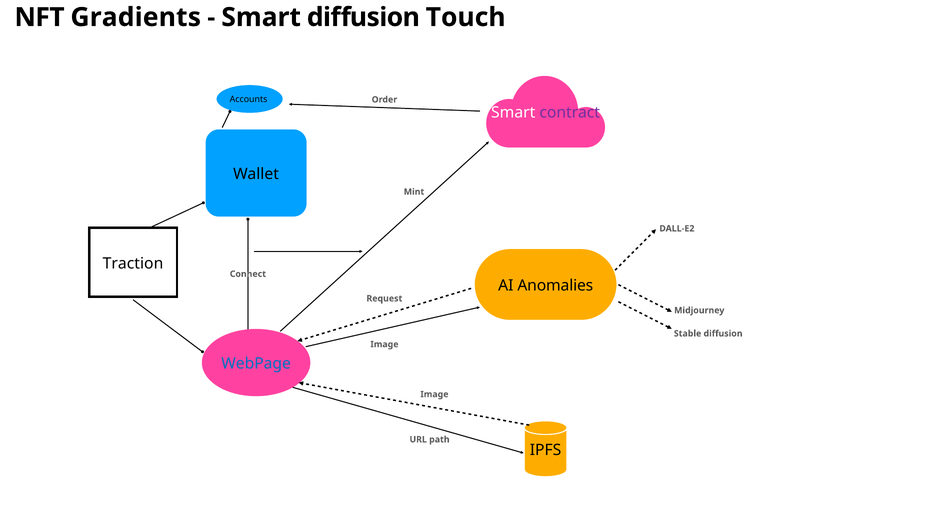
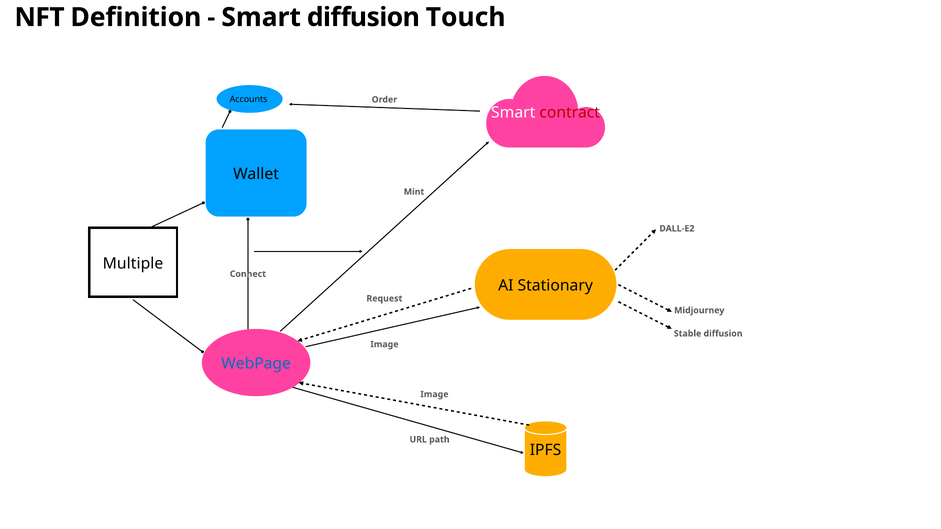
Gradients: Gradients -> Definition (136, 17)
contract colour: purple -> red (570, 113)
Traction: Traction -> Multiple (133, 264)
Anomalies: Anomalies -> Stationary (555, 286)
